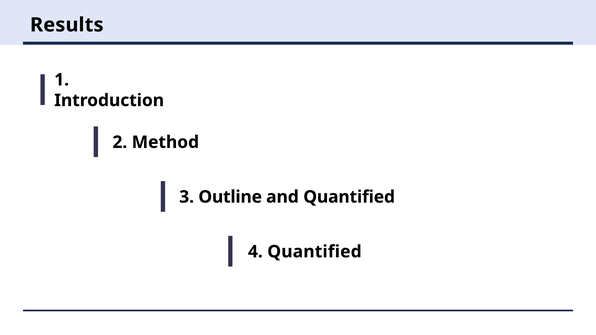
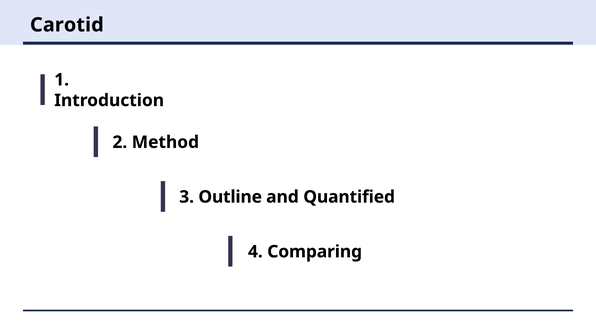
Results: Results -> Carotid (67, 25)
4 Quantified: Quantified -> Comparing (315, 252)
